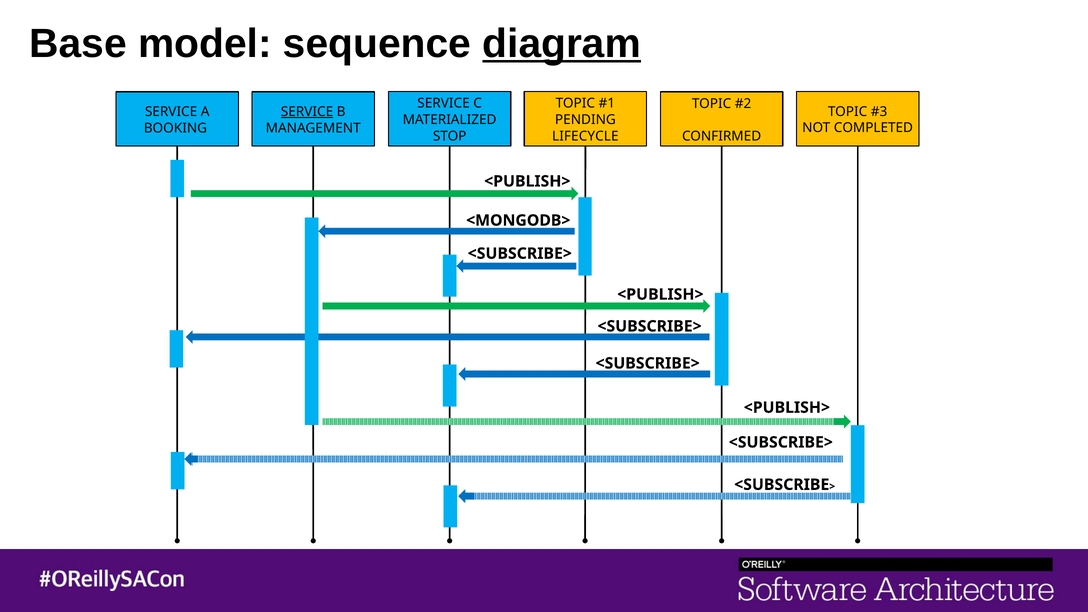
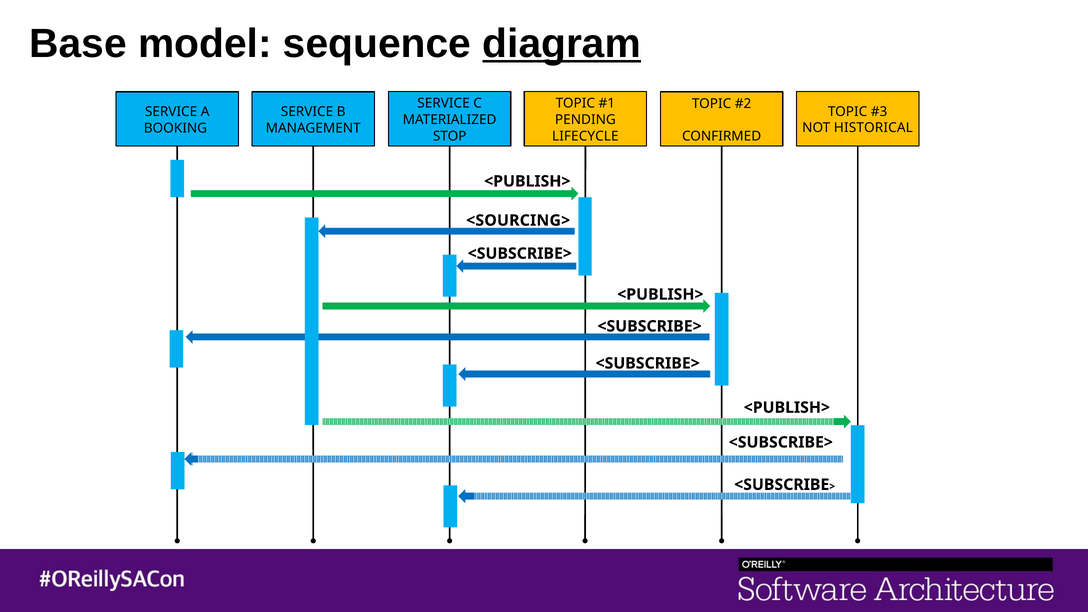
SERVICE underline: present -> none (307, 112)
COMPLETED: COMPLETED -> HISTORICAL (873, 128)
<MONGODB>: <MONGODB> -> <SOURCING> (518, 220)
